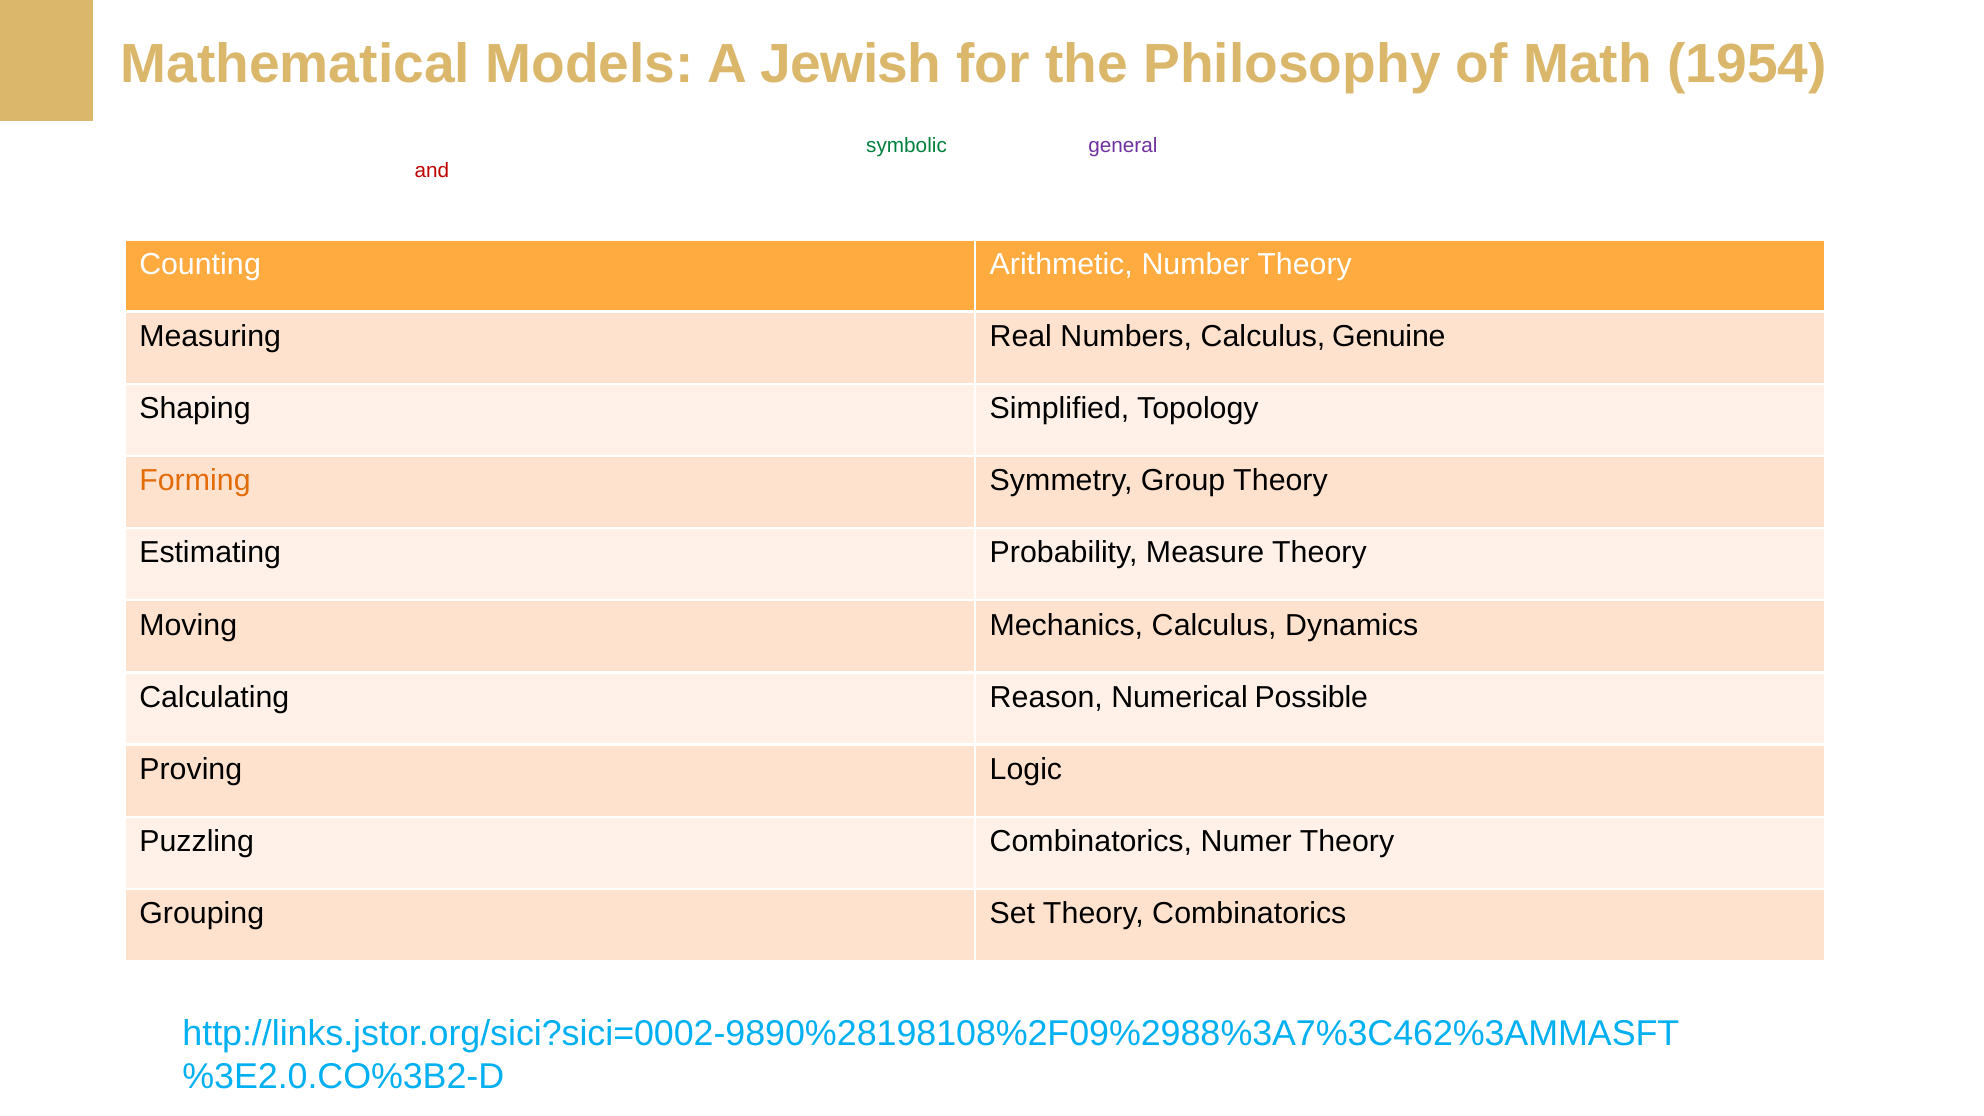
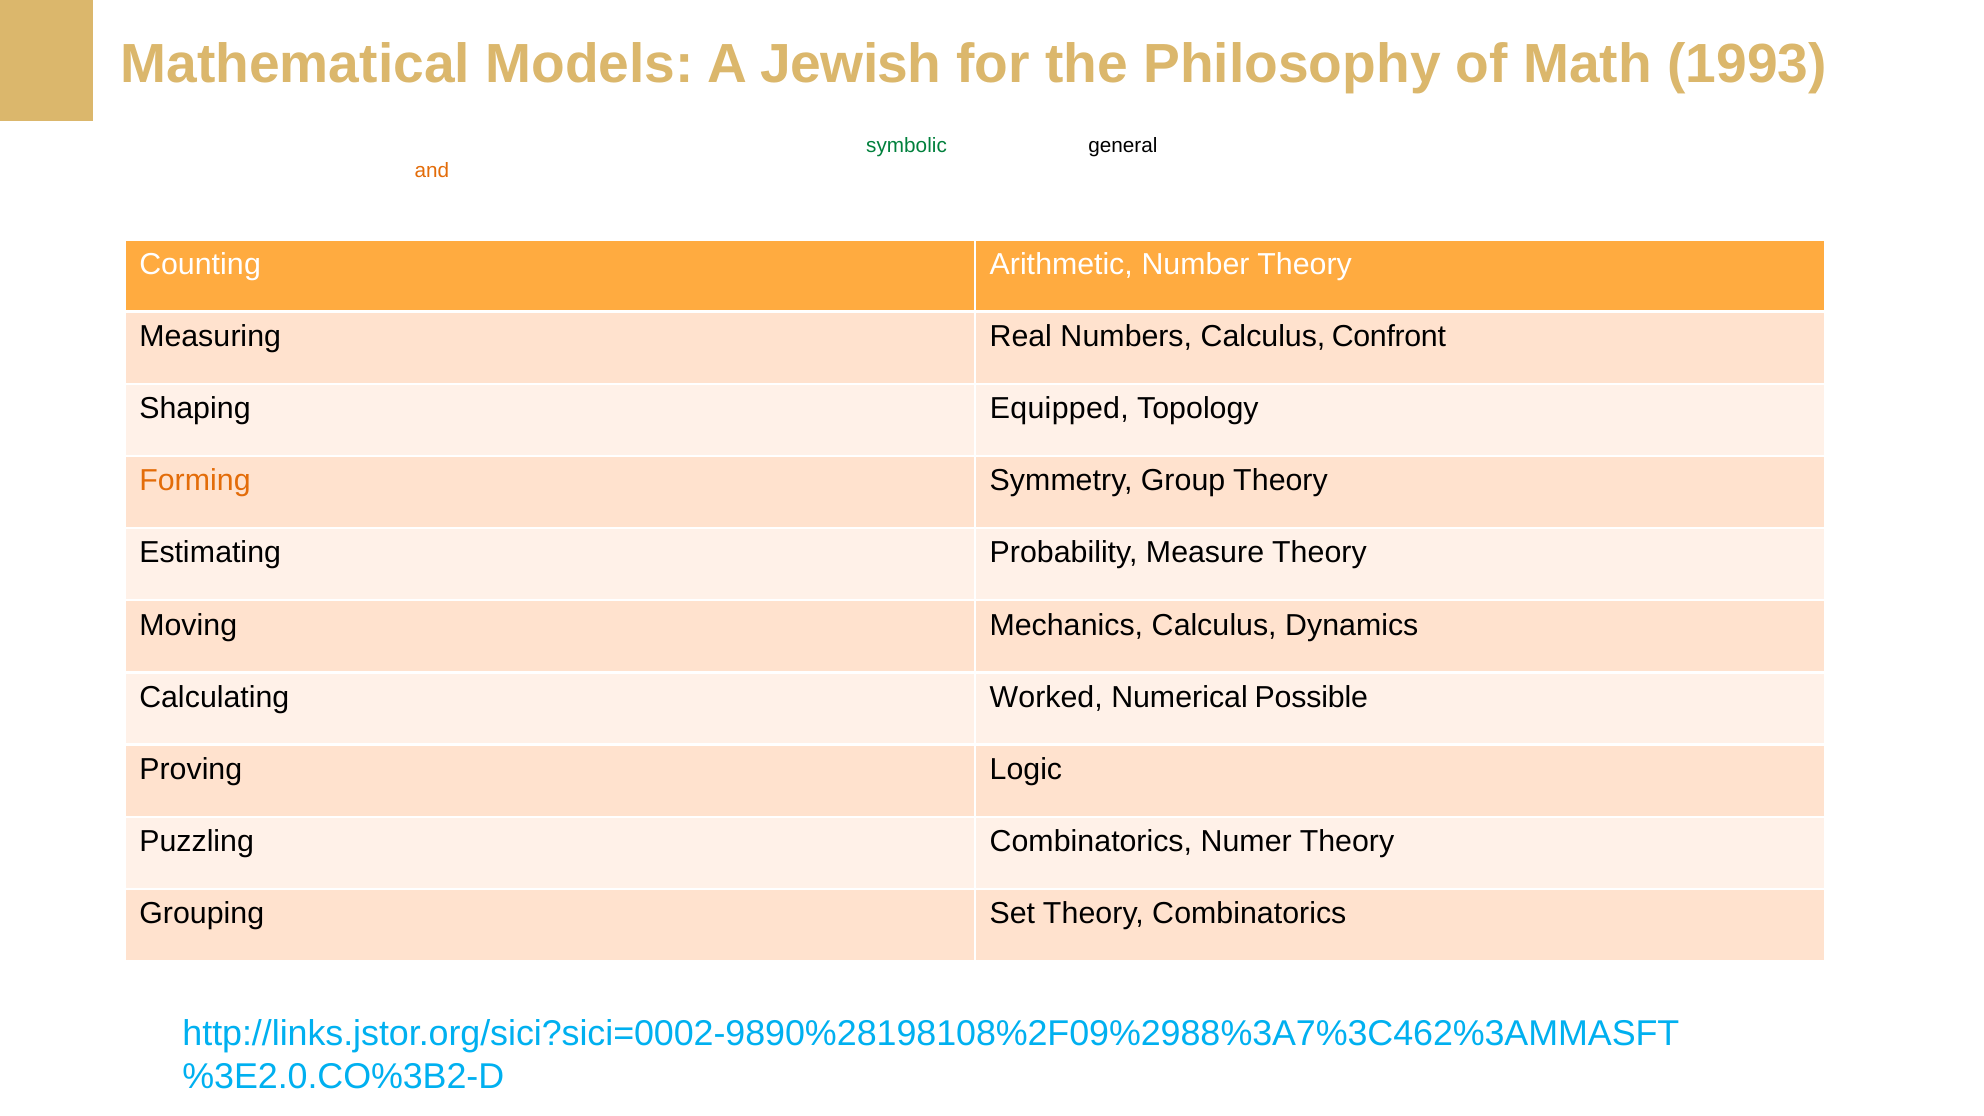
1954: 1954 -> 1993 (1747, 64)
general colour: purple -> black (1123, 146)
and colour: red -> orange (432, 171)
Genuine: Genuine -> Confront (1389, 336)
Simplified: Simplified -> Equipped (1059, 409)
Reason: Reason -> Worked (1046, 697)
